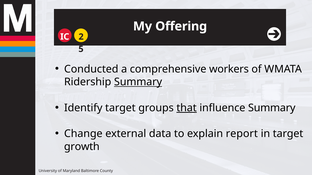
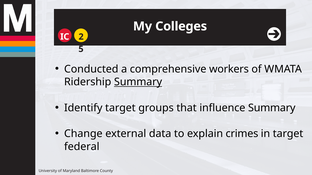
Offering: Offering -> Colleges (181, 26)
that underline: present -> none (187, 108)
report: report -> crimes (242, 134)
growth: growth -> federal (82, 147)
